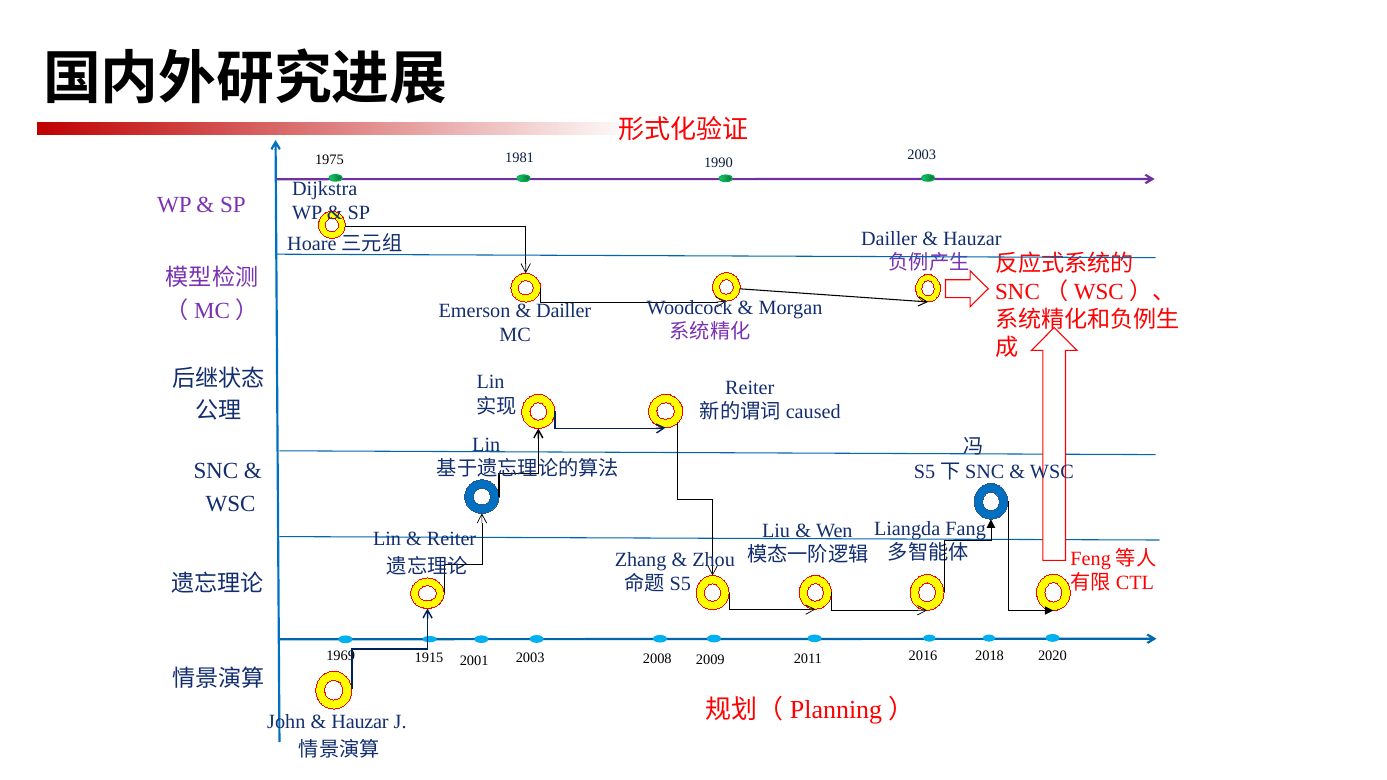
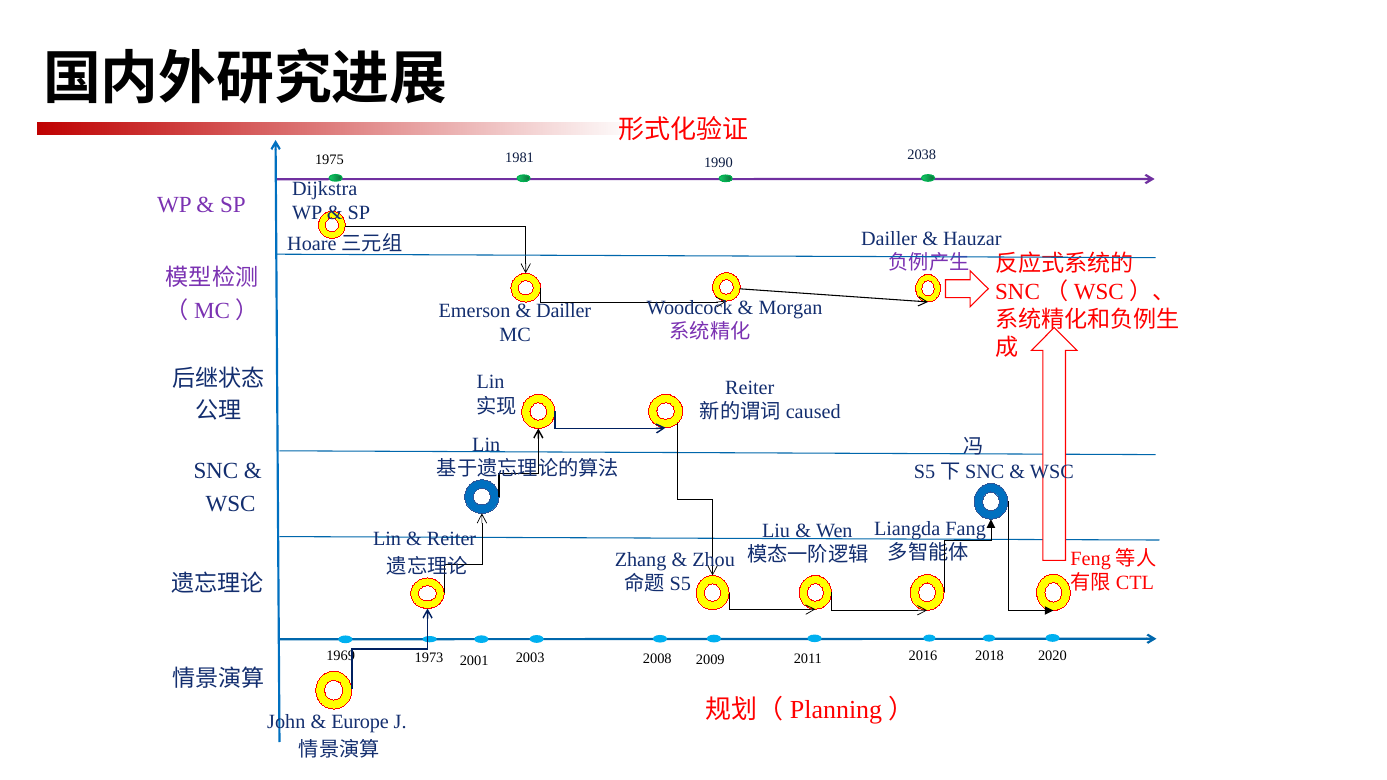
2003: 2003 -> 2038 (922, 155)
1915: 1915 -> 1973 (429, 658)
Hauzar: Hauzar -> Europe (360, 722)
